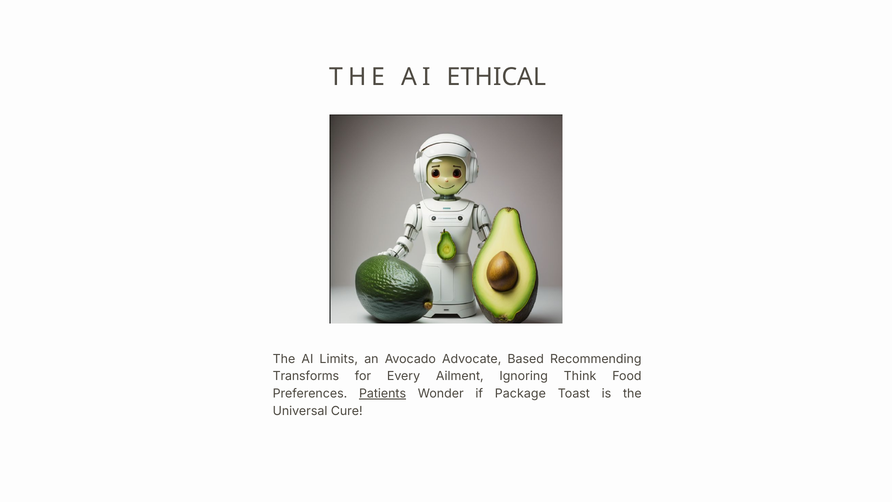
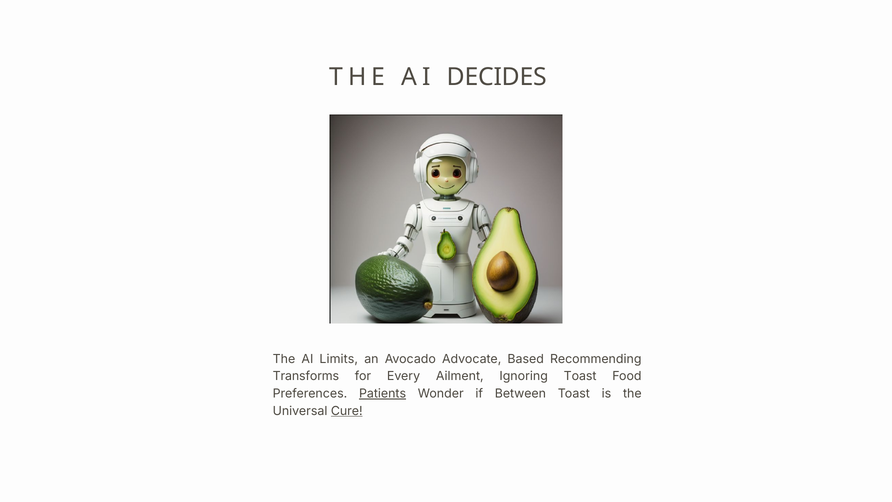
ETHICAL: ETHICAL -> DECIDES (497, 77)
Ignoring Think: Think -> Toast (580, 376)
Package: Package -> Between (520, 393)
Cure underline: none -> present (347, 411)
